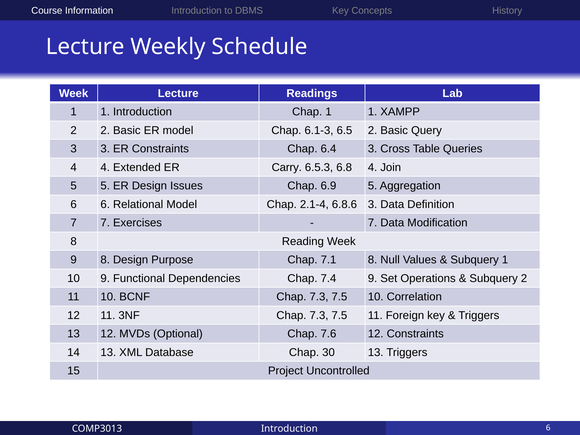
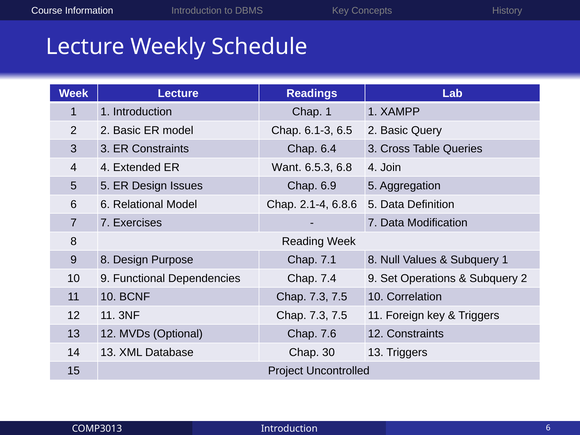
Carry: Carry -> Want (287, 167)
6.8.6 3: 3 -> 5 (373, 204)
